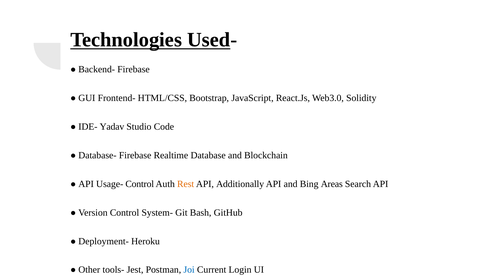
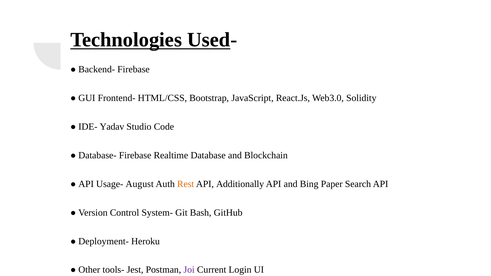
Usage- Control: Control -> August (140, 184)
Areas: Areas -> Paper (332, 184)
Joi colour: blue -> purple (189, 270)
